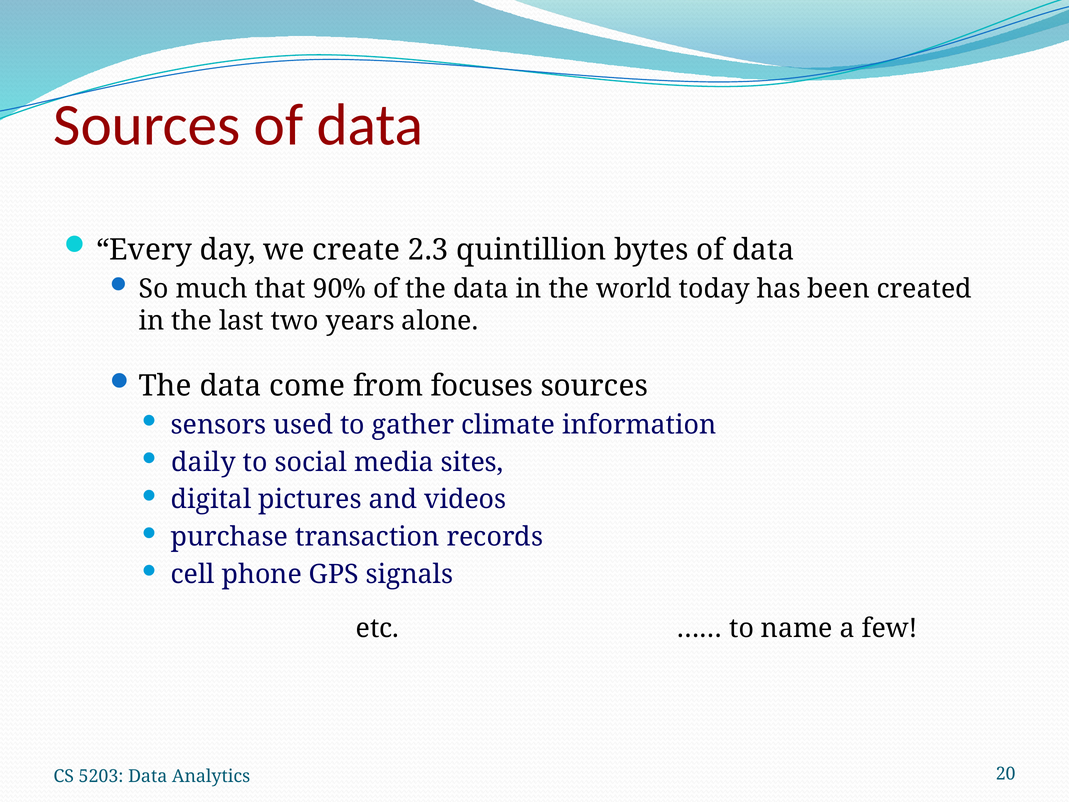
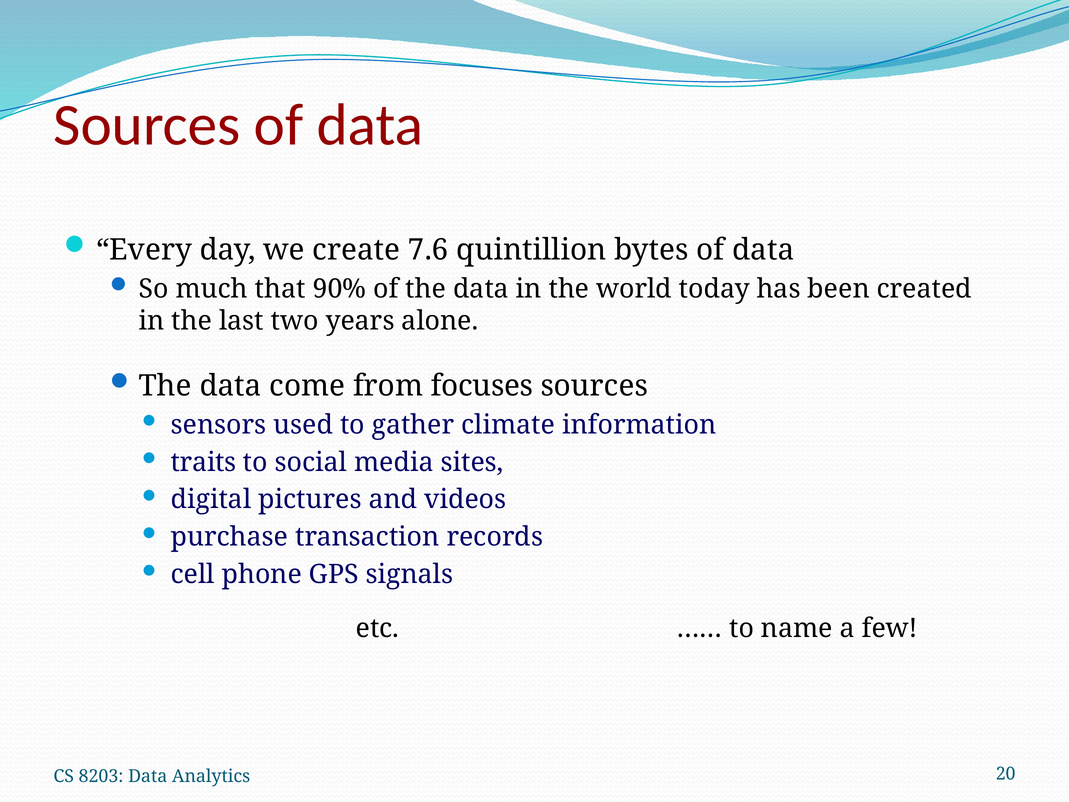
2.3: 2.3 -> 7.6 (428, 250)
daily: daily -> traits (204, 462)
5203: 5203 -> 8203 (101, 776)
